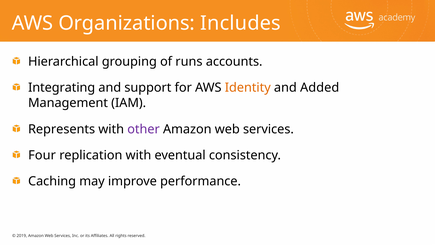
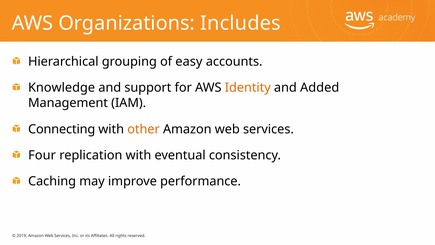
runs: runs -> easy (189, 62)
Integrating: Integrating -> Knowledge (62, 88)
Represents: Represents -> Connecting (62, 129)
other colour: purple -> orange (144, 129)
